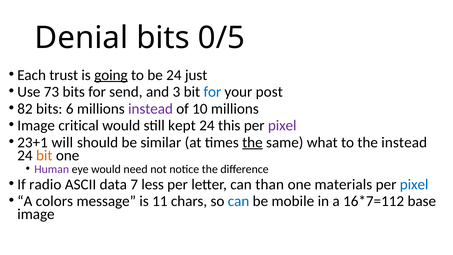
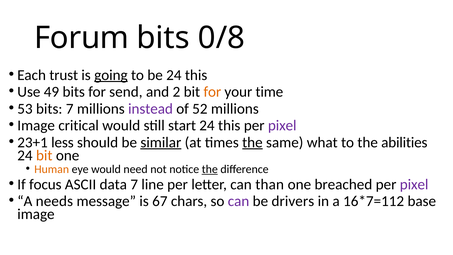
Denial: Denial -> Forum (82, 38)
0/5: 0/5 -> 0/8 (221, 38)
be 24 just: just -> this (196, 75)
73: 73 -> 49 (51, 92)
3: 3 -> 2 (176, 92)
for colour: blue -> orange (212, 92)
post: post -> time (269, 92)
82: 82 -> 53 (25, 109)
bits 6: 6 -> 7 (70, 109)
10: 10 -> 52 (200, 109)
kept: kept -> start (182, 125)
will: will -> less (62, 142)
similar underline: none -> present (161, 142)
the instead: instead -> abilities (404, 142)
Human colour: purple -> orange (52, 169)
the underline: none -> present (210, 169)
radio: radio -> focus (45, 184)
less: less -> line (153, 184)
materials: materials -> breached (343, 184)
pixel colour: blue -> purple (414, 184)
colors: colors -> needs (54, 201)
11: 11 -> 67 (160, 201)
can colour: blue -> purple (239, 201)
mobile: mobile -> drivers (293, 201)
